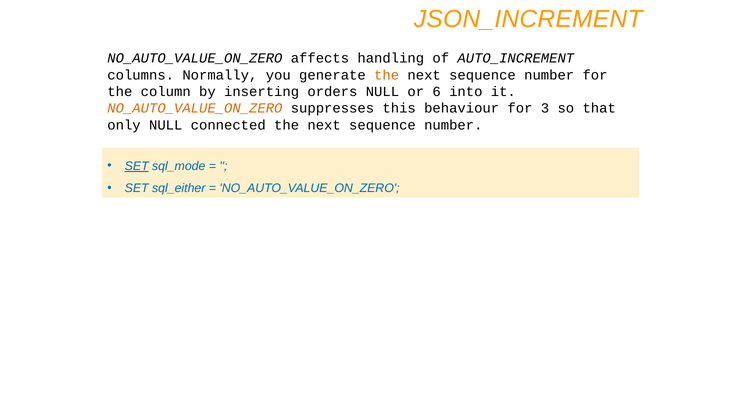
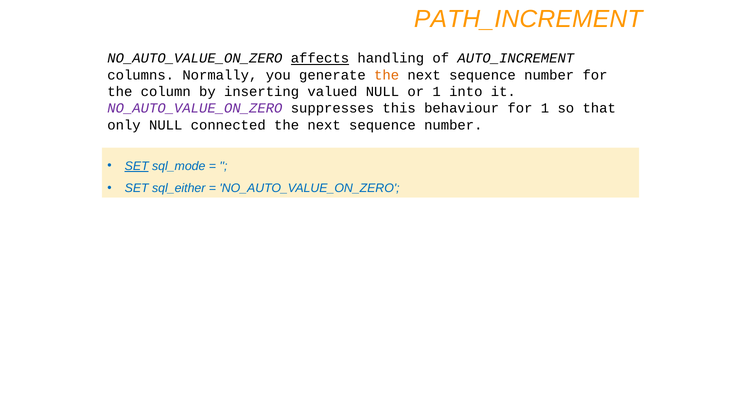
JSON_INCREMENT: JSON_INCREMENT -> PATH_INCREMENT (528, 19)
affects underline: none -> present (320, 58)
orders: orders -> valued (332, 92)
or 6: 6 -> 1 (437, 92)
NO_AUTO_VALUE_ON_ZERO colour: orange -> purple (195, 108)
for 3: 3 -> 1 (545, 108)
